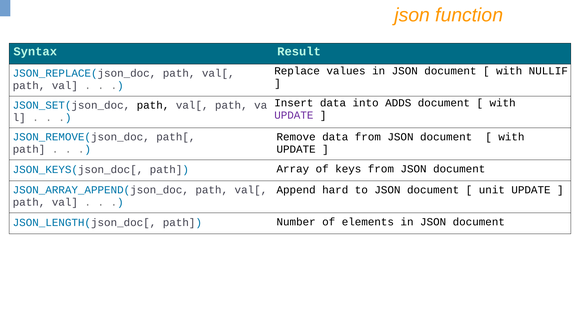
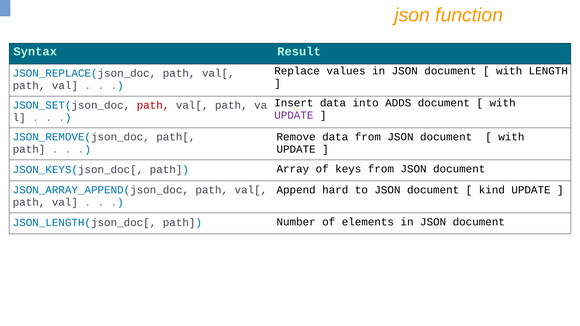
NULLIF: NULLIF -> LENGTH (548, 71)
path colour: black -> red (153, 105)
unit: unit -> kind (492, 190)
